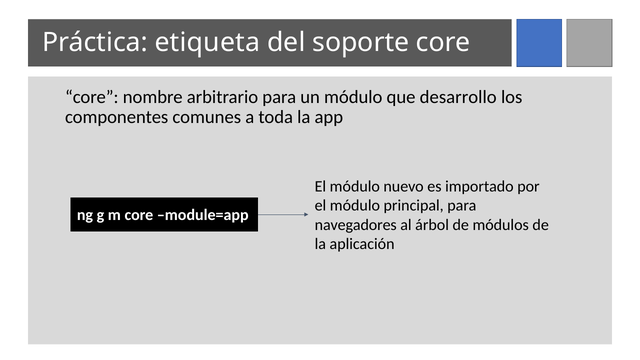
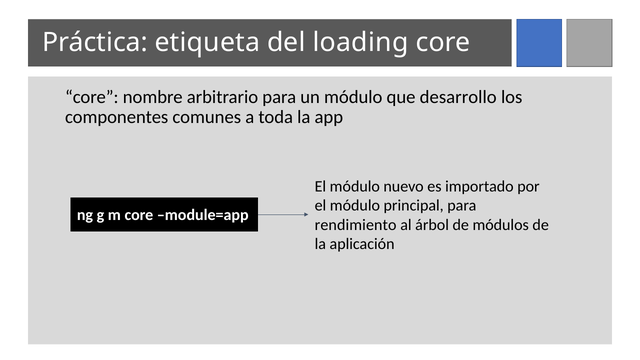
soporte: soporte -> loading (361, 43)
navegadores: navegadores -> rendimiento (356, 225)
